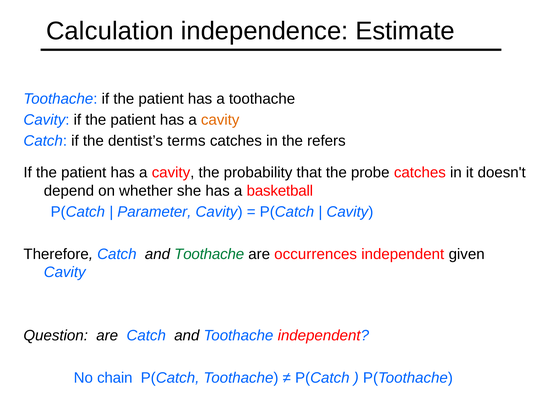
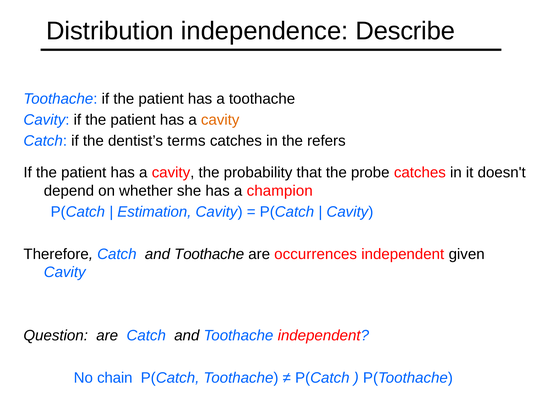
Calculation: Calculation -> Distribution (110, 31)
Estimate: Estimate -> Describe (405, 31)
basketball: basketball -> champion (280, 191)
Parameter: Parameter -> Estimation (154, 212)
Toothache colour: green -> black (209, 254)
